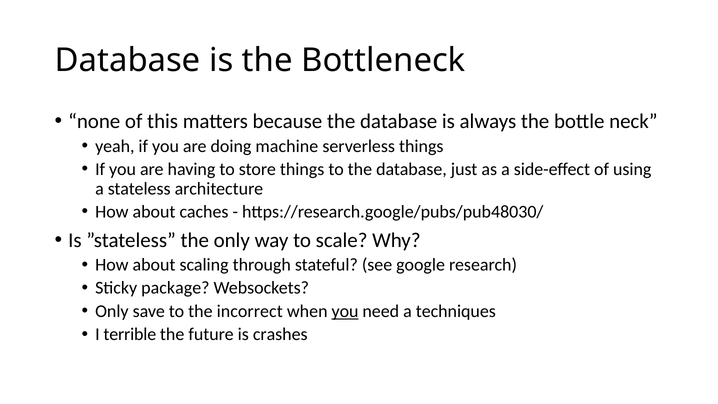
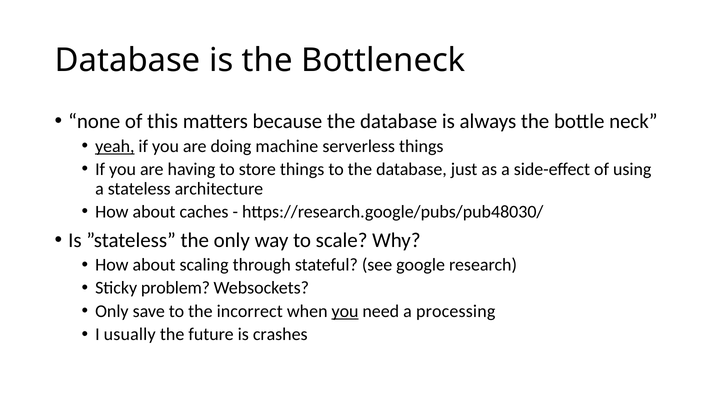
yeah underline: none -> present (115, 146)
package: package -> problem (175, 288)
techniques: techniques -> processing (456, 311)
terrible: terrible -> usually (130, 334)
